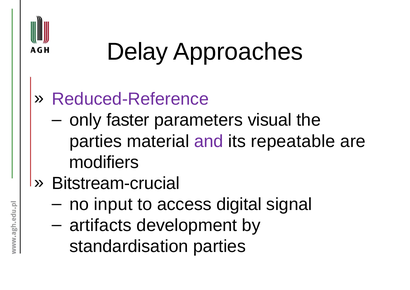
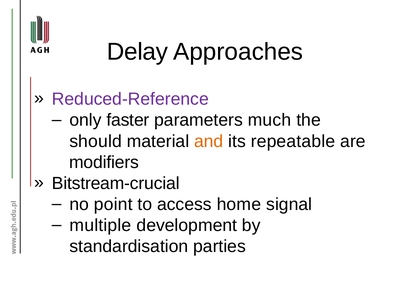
visual: visual -> much (270, 120)
parties: parties -> should (96, 141)
and colour: purple -> orange (209, 141)
input: input -> point (113, 204)
digital: digital -> home (239, 204)
artifacts: artifacts -> multiple (100, 225)
